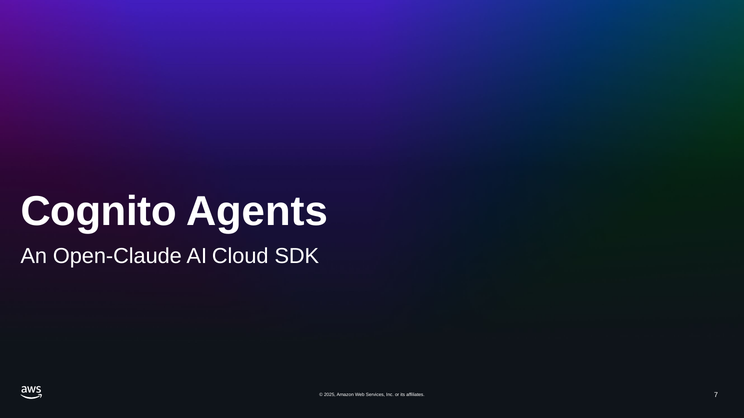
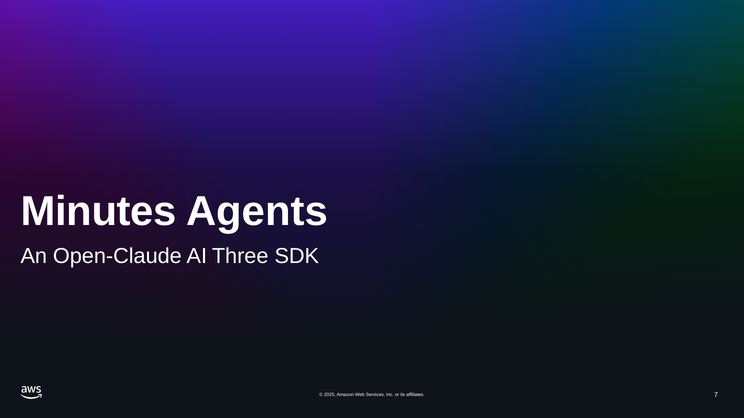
Cognito: Cognito -> Minutes (99, 212)
Cloud: Cloud -> Three (240, 256)
